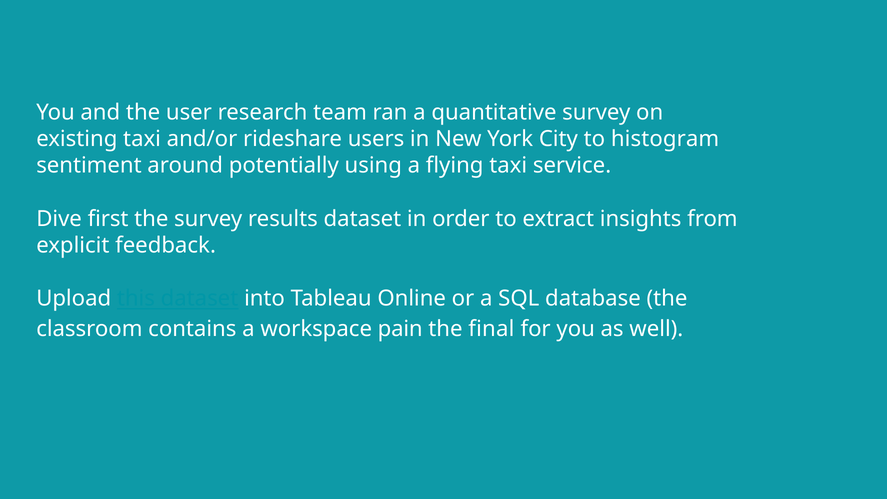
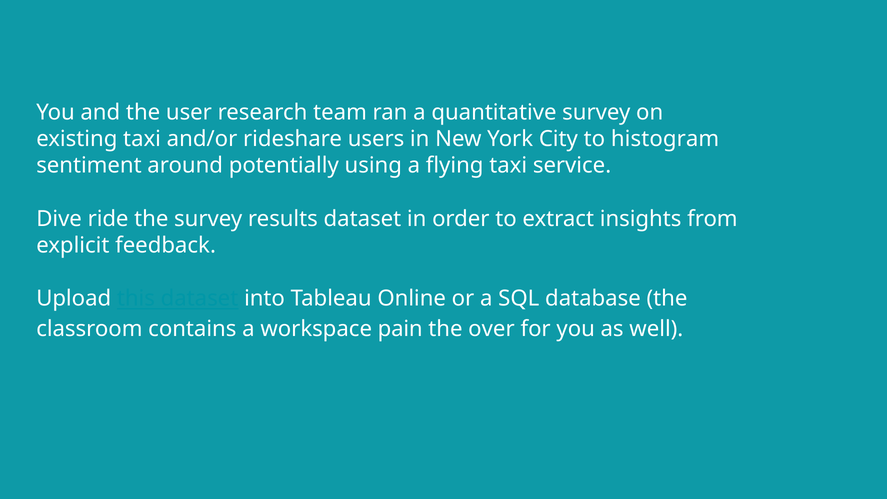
first: first -> ride (108, 219)
final: final -> over (491, 329)
